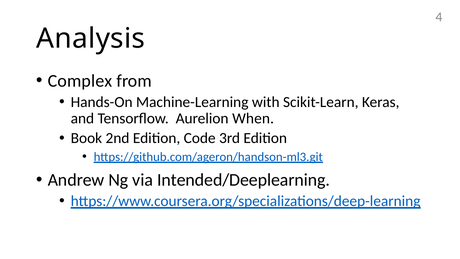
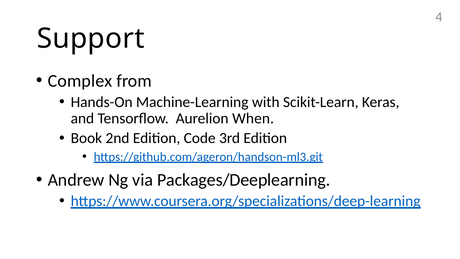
Analysis: Analysis -> Support (91, 39)
Intended/Deeplearning: Intended/Deeplearning -> Packages/Deeplearning (244, 180)
